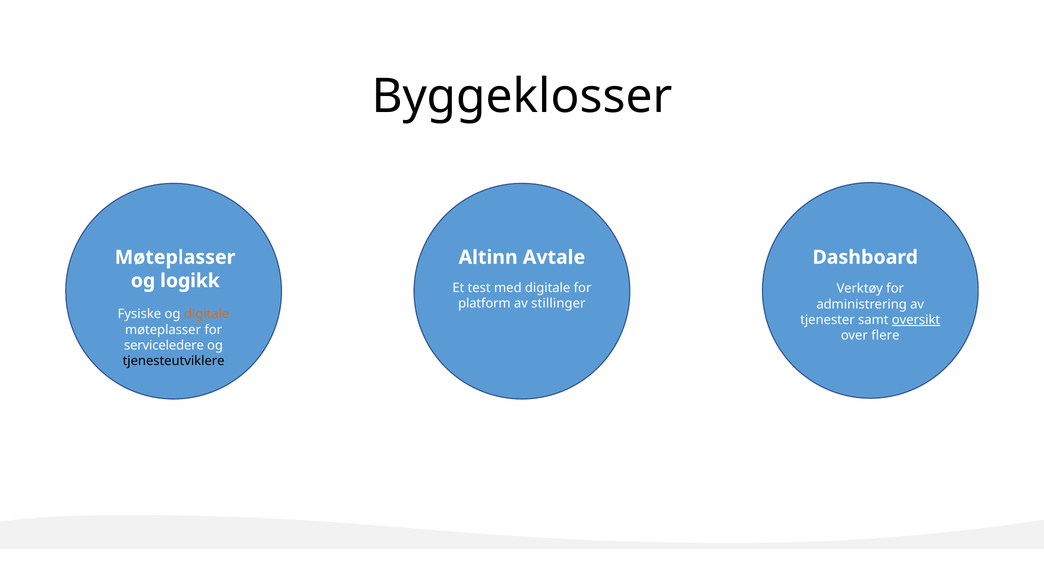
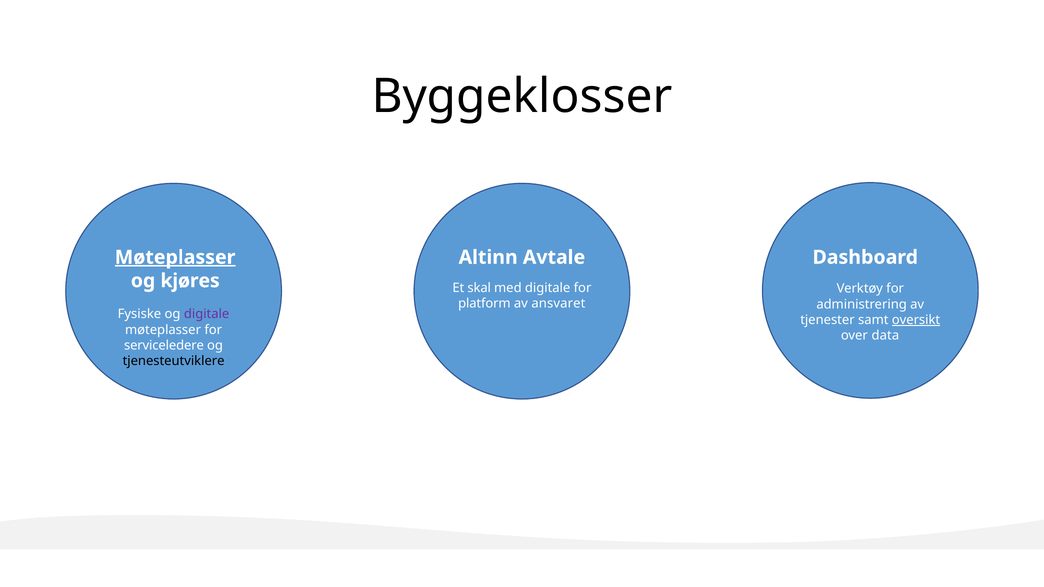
Møteplasser underline: none -> present (175, 257)
logikk: logikk -> kjøres (190, 281)
test: test -> skal (479, 288)
stillinger: stillinger -> ansvaret (558, 304)
digitale colour: orange -> purple (207, 314)
flere: flere -> data (885, 336)
